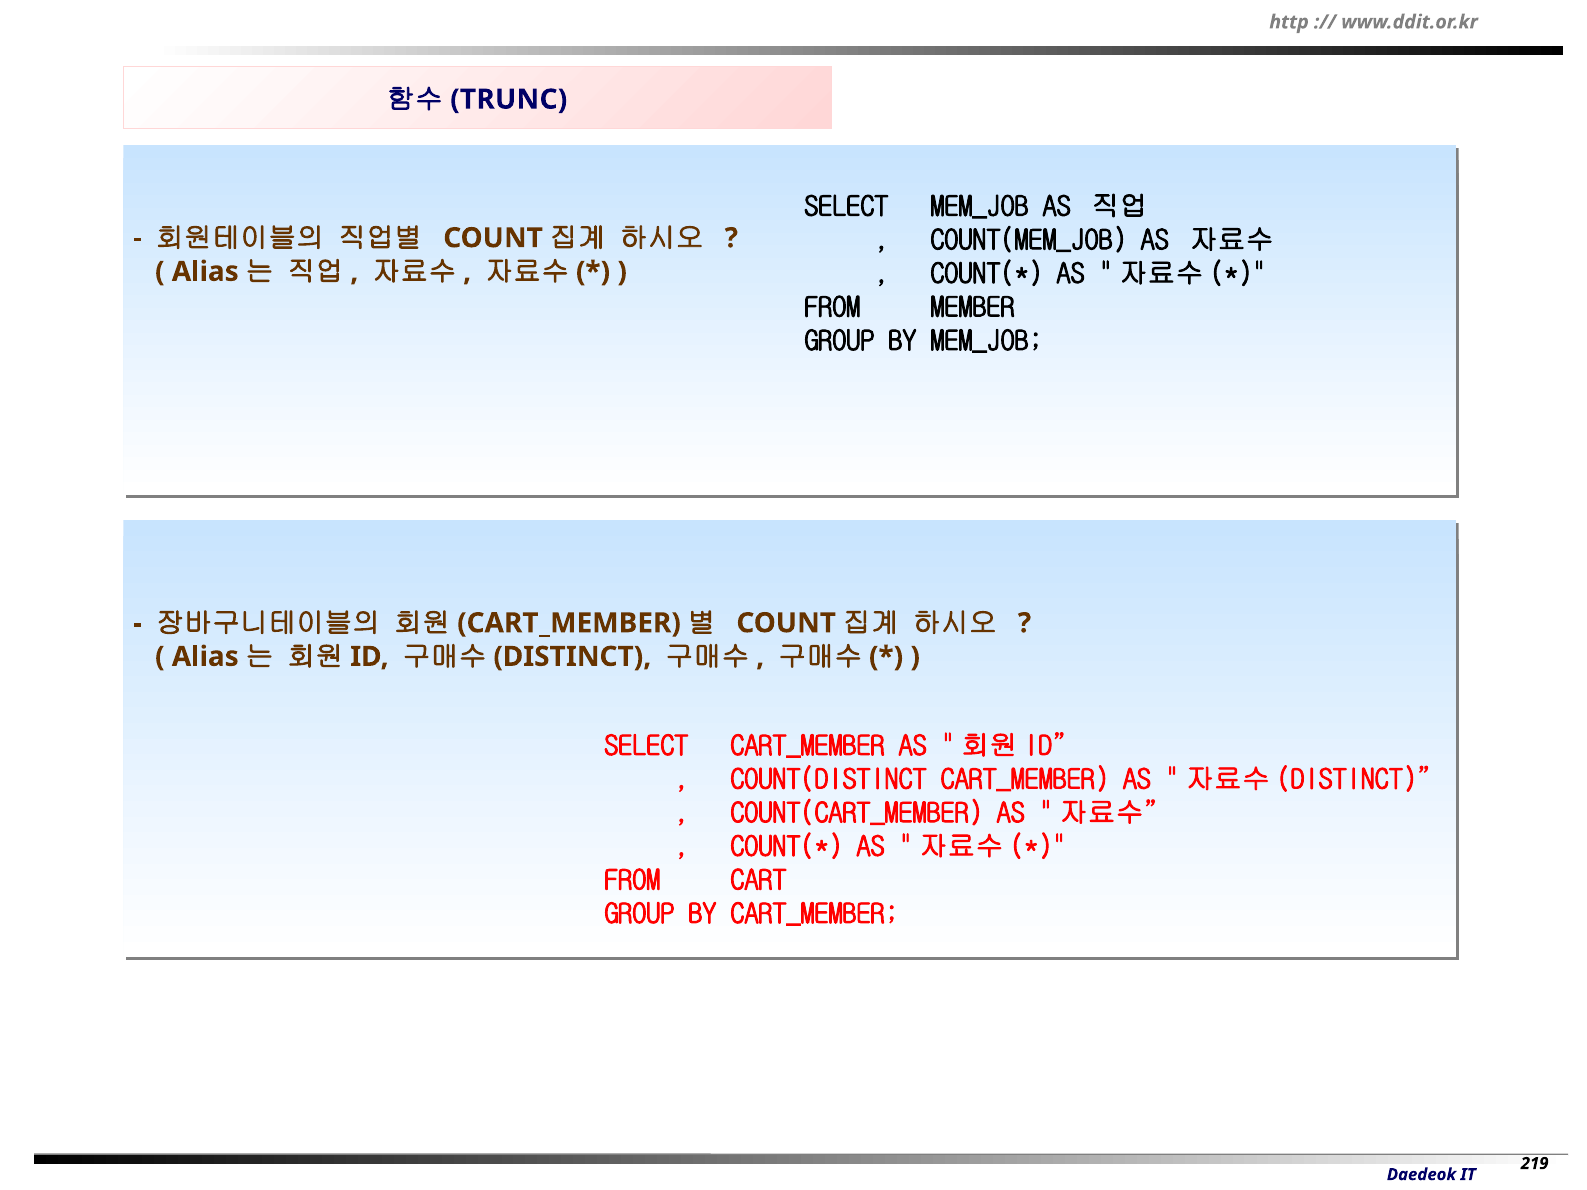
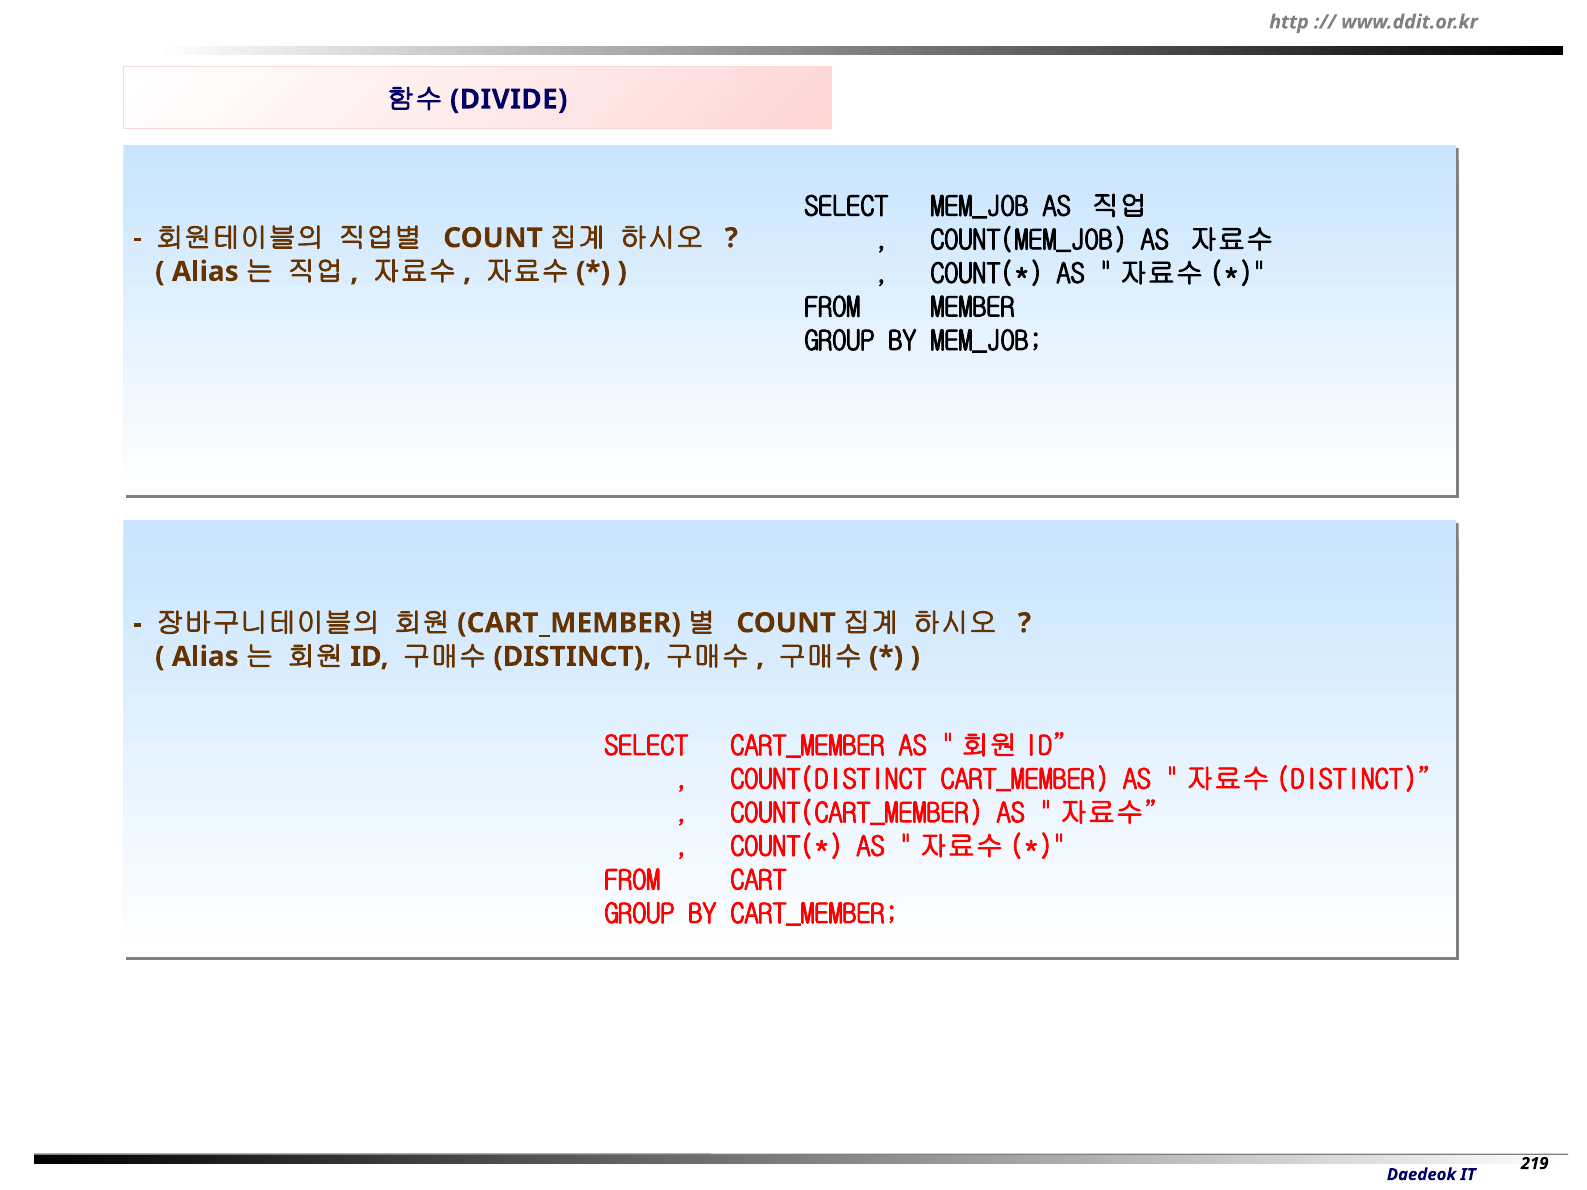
TRUNC: TRUNC -> DIVIDE (509, 99)
